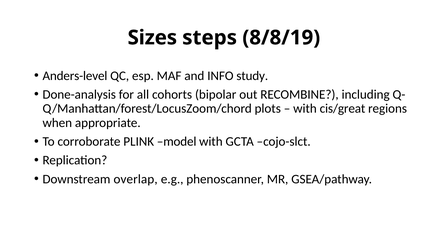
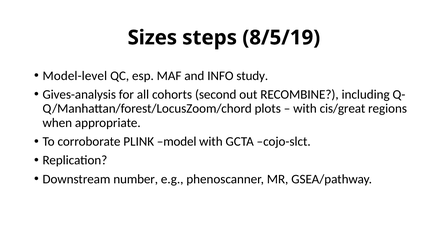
8/8/19: 8/8/19 -> 8/5/19 (281, 38)
Anders-level: Anders-level -> Model-level (75, 76)
Done-analysis: Done-analysis -> Gives-analysis (79, 95)
bipolar: bipolar -> second (216, 95)
overlap: overlap -> number (136, 179)
